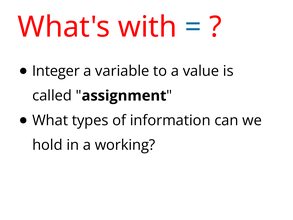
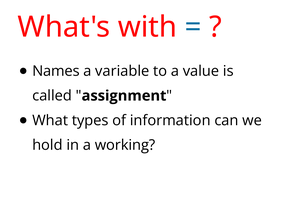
Integer: Integer -> Names (56, 71)
